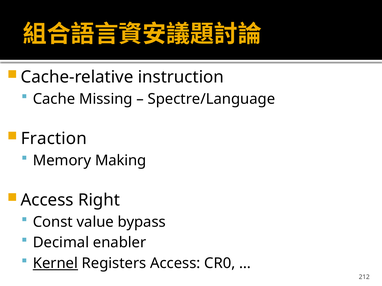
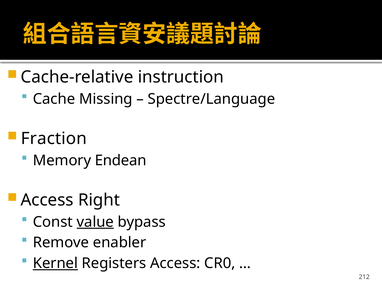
Making: Making -> Endean (121, 161)
value underline: none -> present (95, 222)
Decimal: Decimal -> Remove (61, 243)
